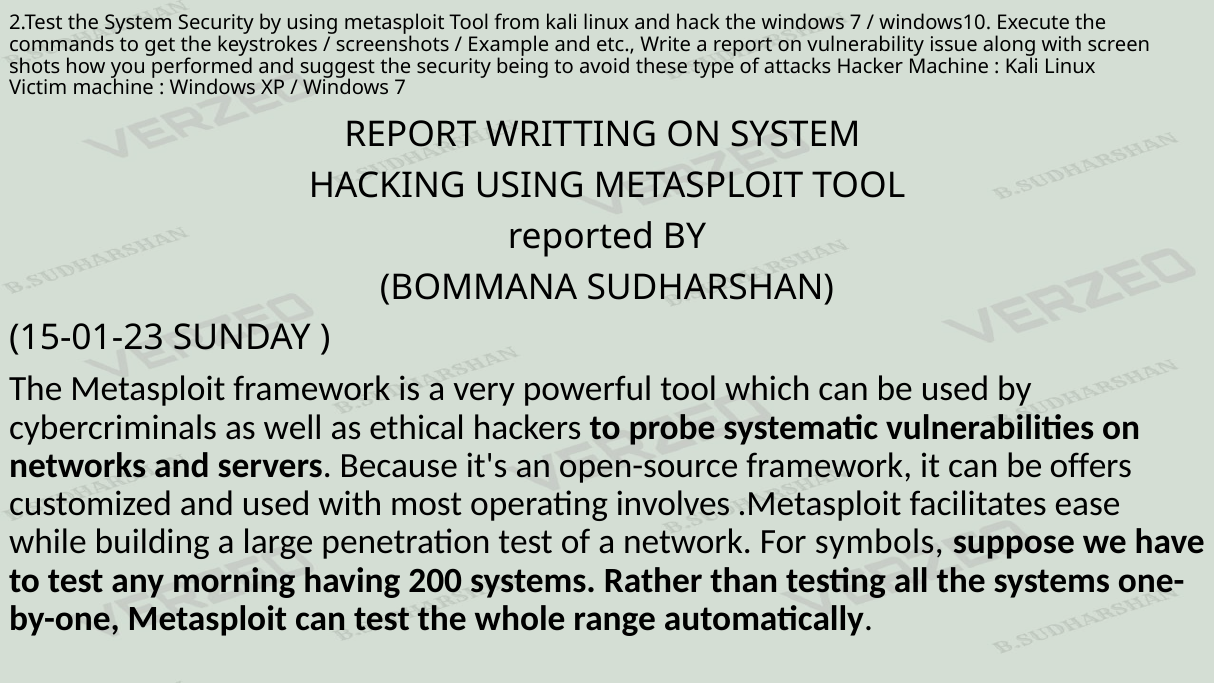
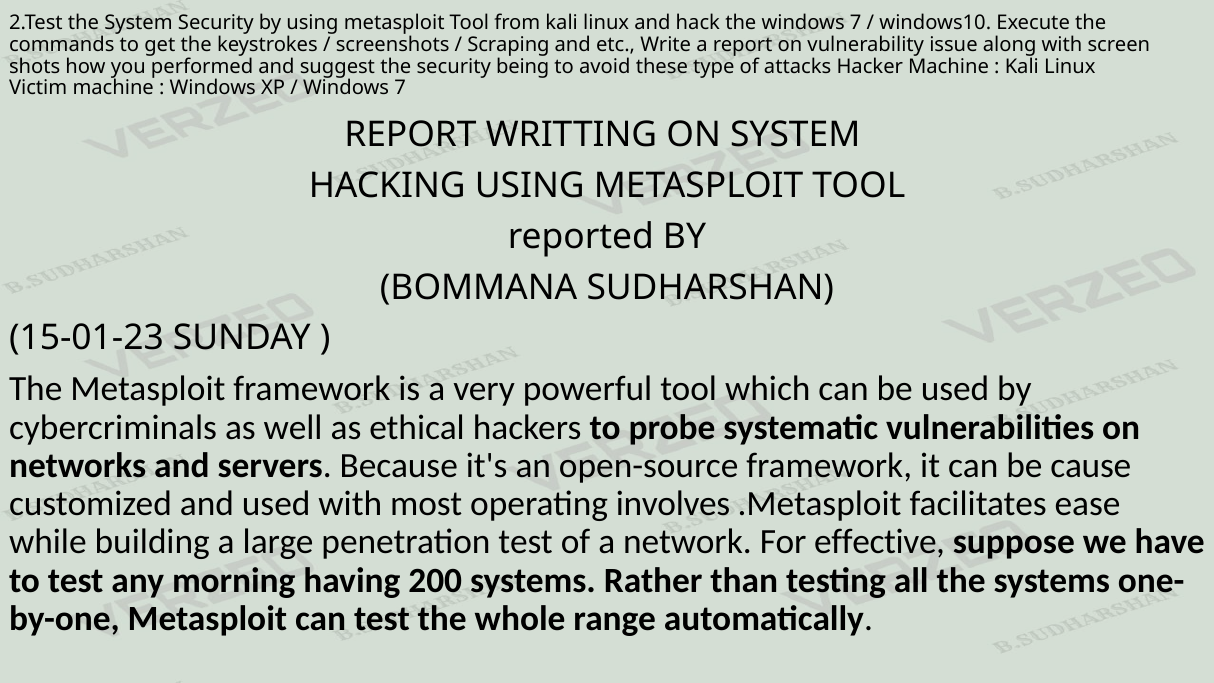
Example: Example -> Scraping (509, 45)
offers: offers -> cause (1091, 466)
symbols: symbols -> effective (880, 542)
